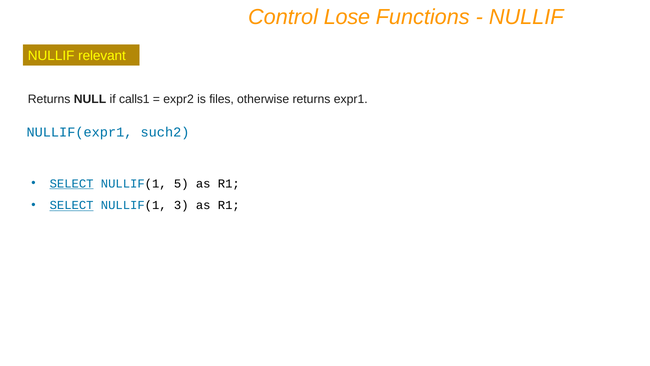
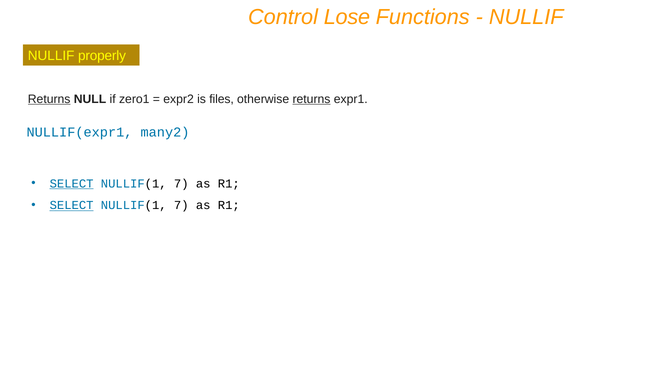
relevant: relevant -> properly (102, 56)
Returns underline: none -> present (49, 99)
calls1: calls1 -> zero1 (134, 99)
returns underline: none -> present (311, 99)
such2: such2 -> many2 (165, 132)
5: 5 -> 7 (181, 183)
3: 3 -> 7 (181, 205)
